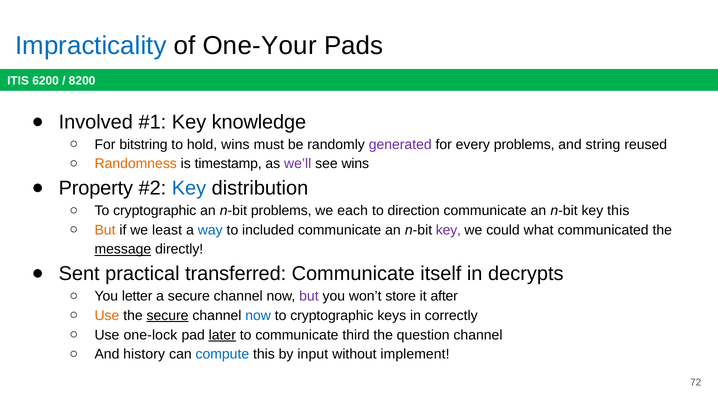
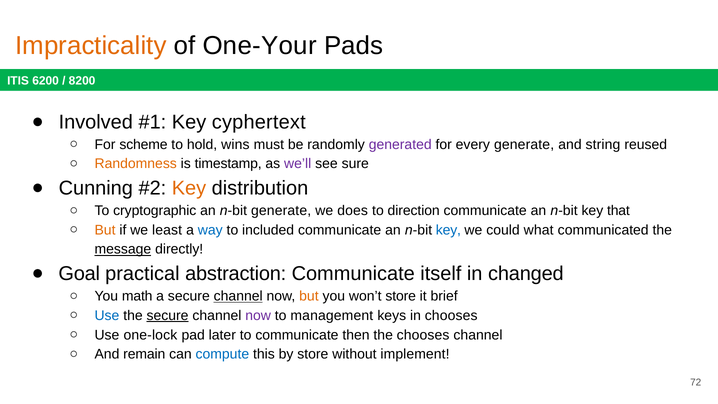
Impracticality colour: blue -> orange (91, 46)
knowledge: knowledge -> cyphertext (259, 122)
bitstring: bitstring -> scheme (144, 145)
every problems: problems -> generate (524, 145)
see wins: wins -> sure (355, 164)
Property: Property -> Cunning (96, 188)
Key colour: blue -> orange (189, 188)
n-bit problems: problems -> generate (281, 211)
each: each -> does (353, 211)
key this: this -> that (618, 211)
key colour: purple -> blue (448, 230)
Sent: Sent -> Goal (79, 274)
transferred: transferred -> abstraction (236, 274)
decrypts: decrypts -> changed (526, 274)
letter: letter -> math (137, 296)
channel underline: none -> present (238, 296)
but colour: purple -> orange (309, 296)
after: after -> brief (444, 296)
Use colour: orange -> blue (107, 315)
now colour: blue -> purple (258, 315)
cryptographic: cryptographic -> management (332, 315)
in correctly: correctly -> chooses (451, 315)
later underline: present -> none (222, 335)
third: third -> then (356, 335)
the question: question -> chooses (423, 335)
history: history -> remain (144, 354)
by input: input -> store (313, 354)
